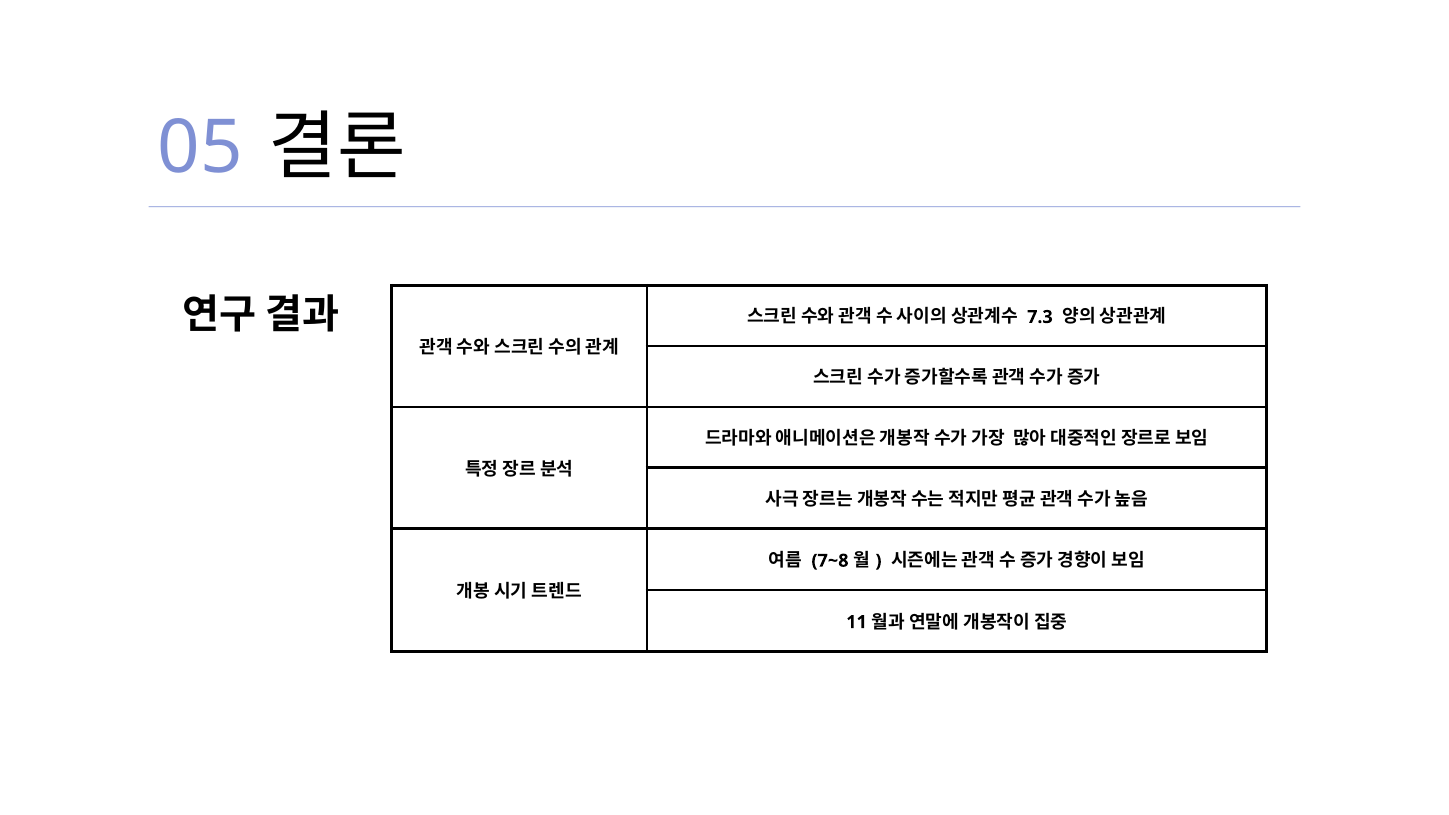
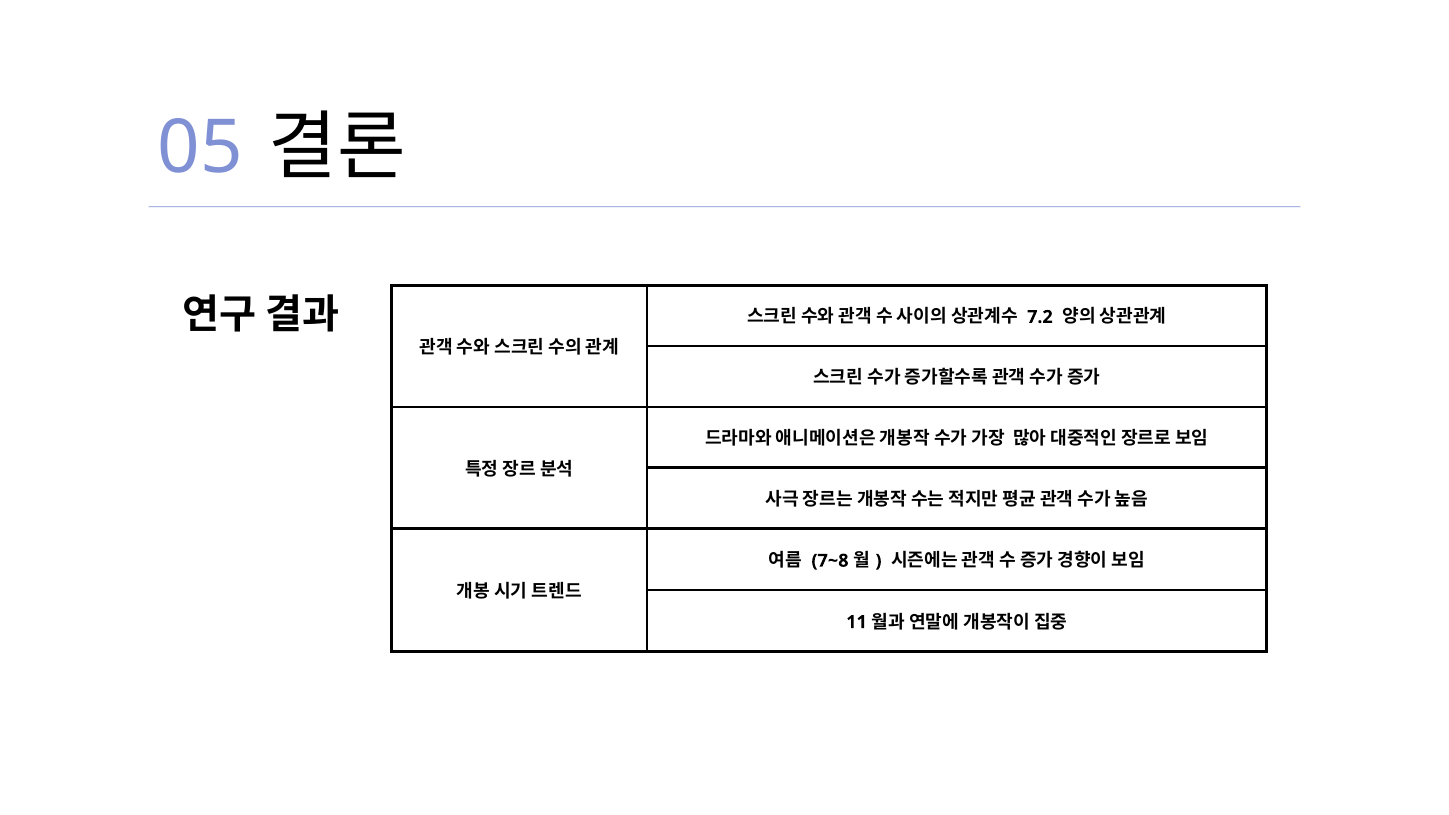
7.3: 7.3 -> 7.2 (1040, 317)
